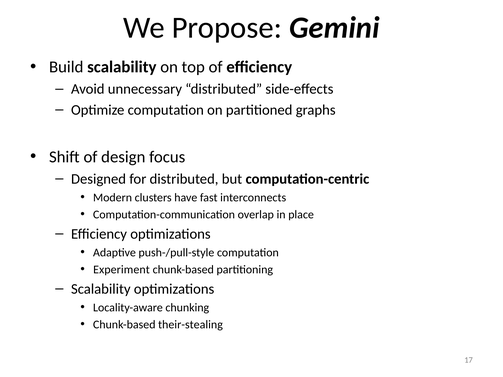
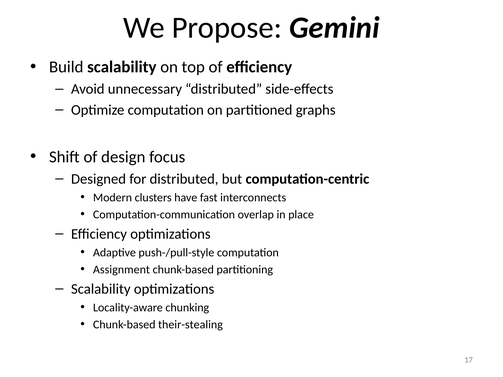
Experiment: Experiment -> Assignment (121, 270)
